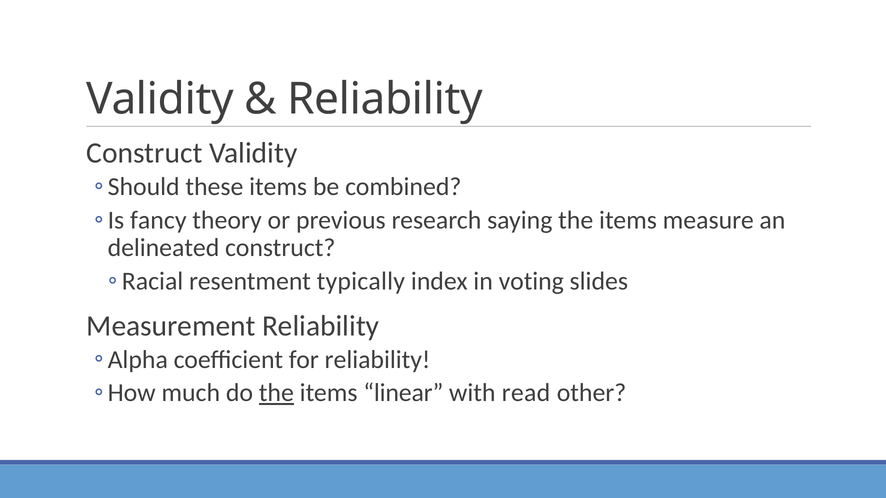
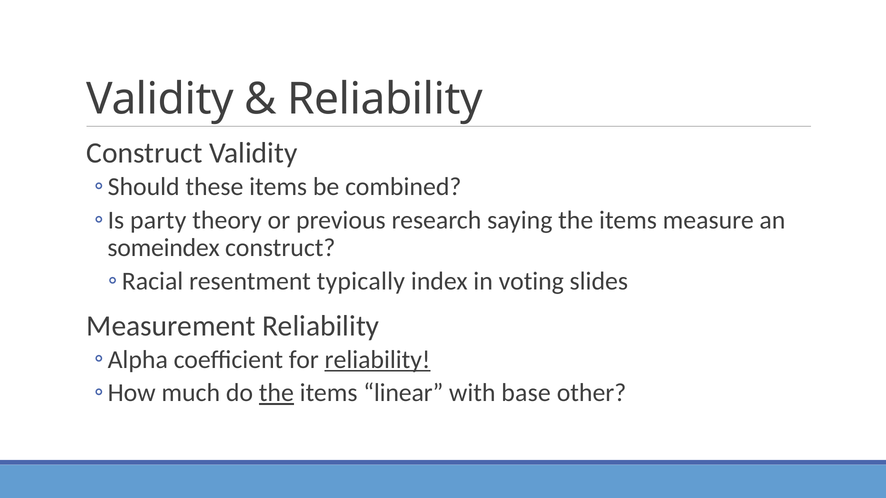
fancy: fancy -> party (158, 220)
delineated: delineated -> someindex (164, 248)
reliability underline: none -> present (377, 360)
read: read -> base (526, 393)
